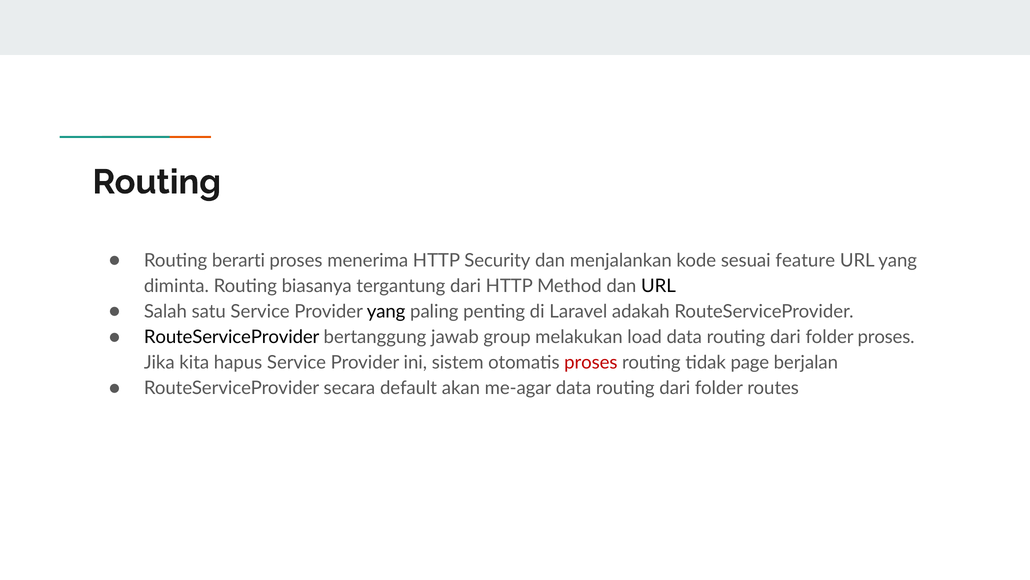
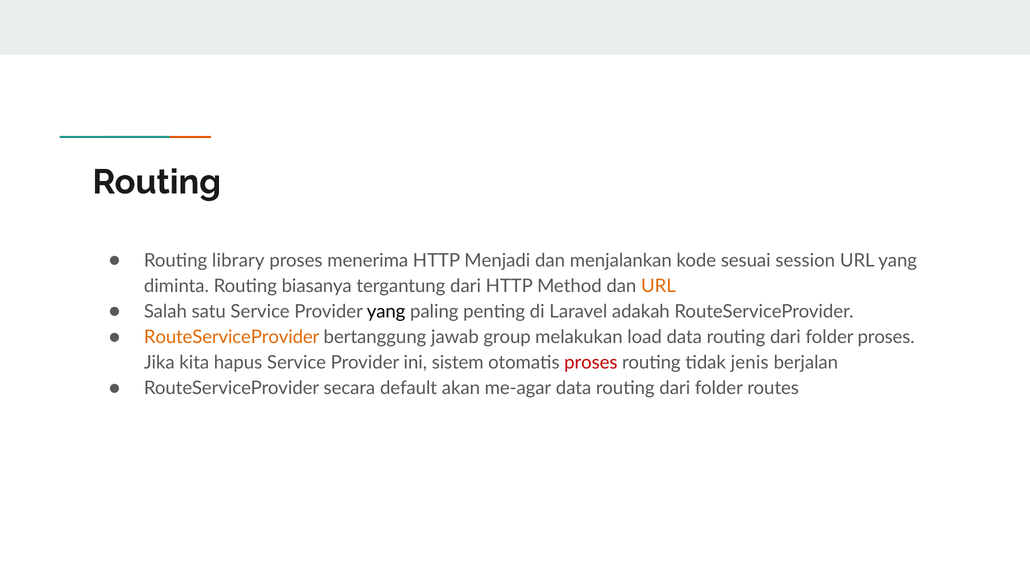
berarti: berarti -> library (238, 260)
Security: Security -> Menjadi (497, 260)
feature: feature -> session (805, 260)
URL colour: black -> orange (658, 286)
RouteServiceProvider colour: black -> orange (232, 337)
page: page -> jenis (750, 362)
